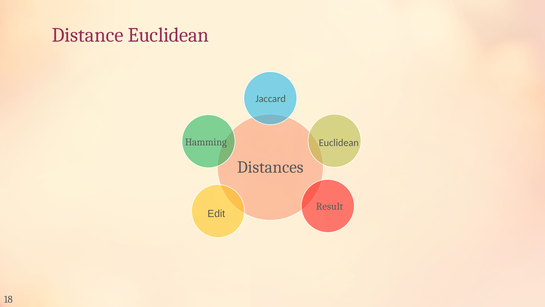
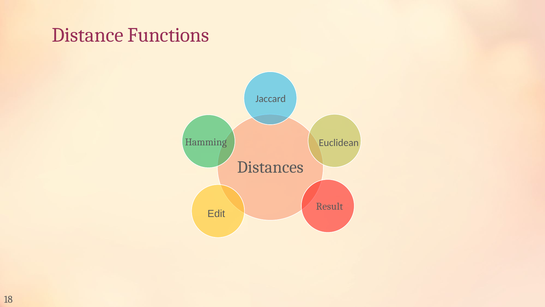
Distance Euclidean: Euclidean -> Functions (168, 35)
